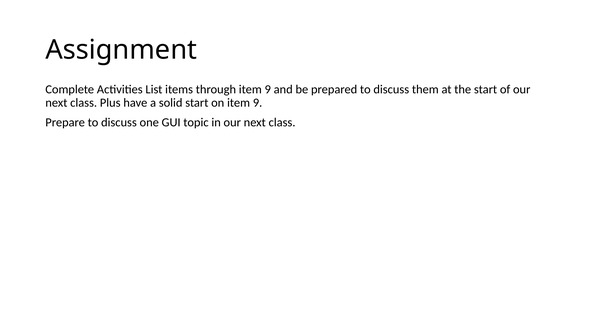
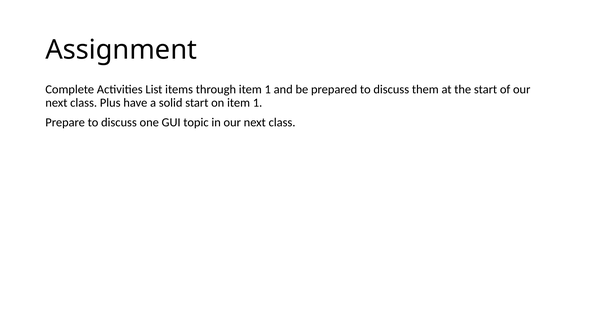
through item 9: 9 -> 1 (268, 90)
on item 9: 9 -> 1 (258, 103)
